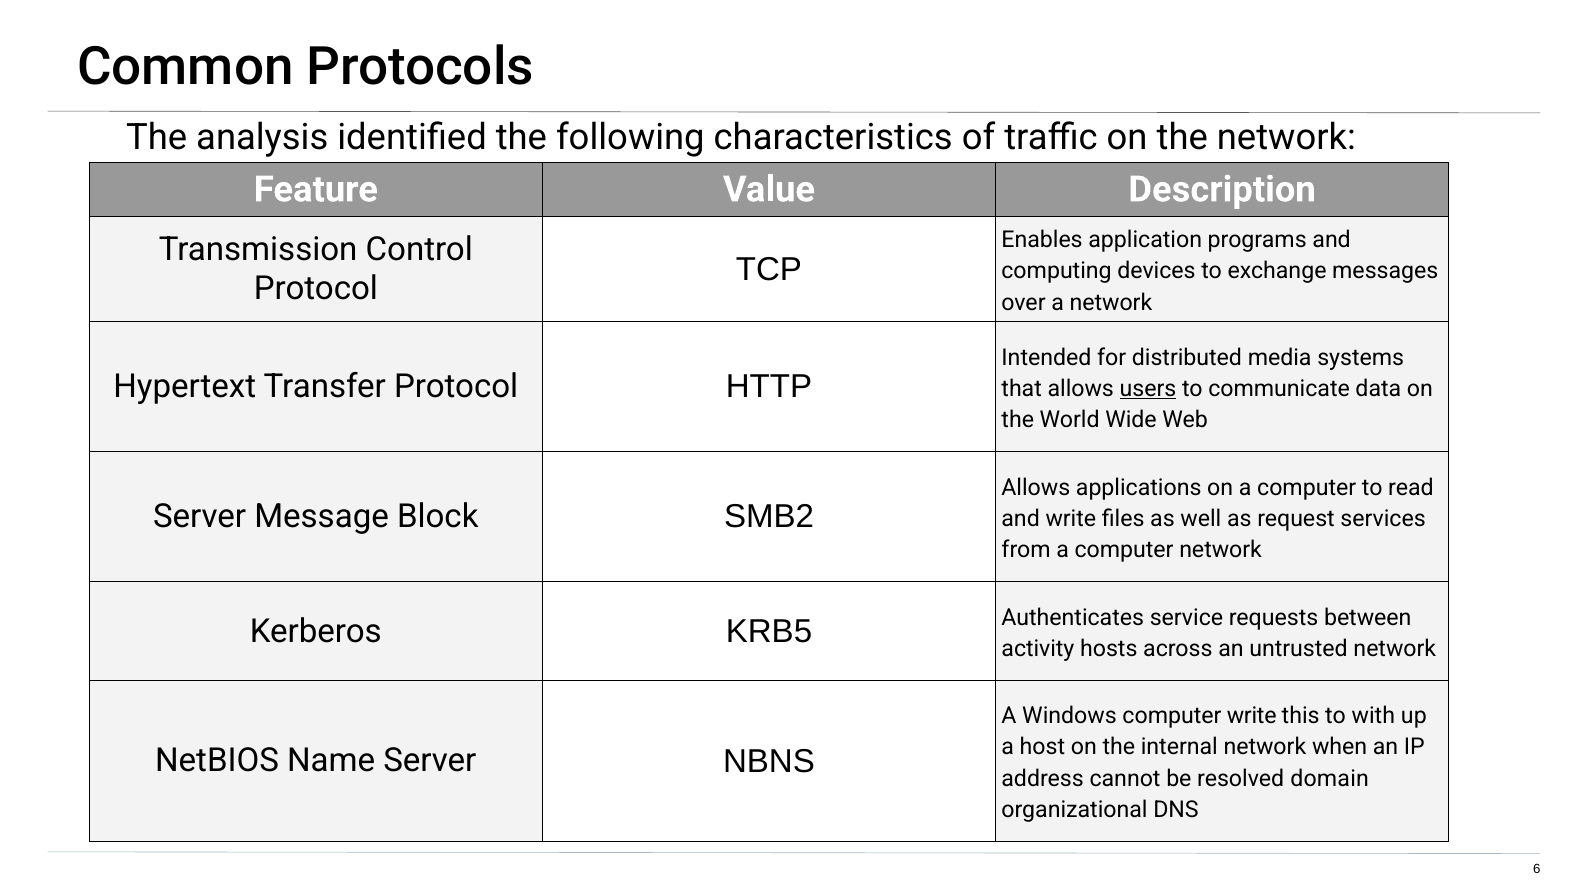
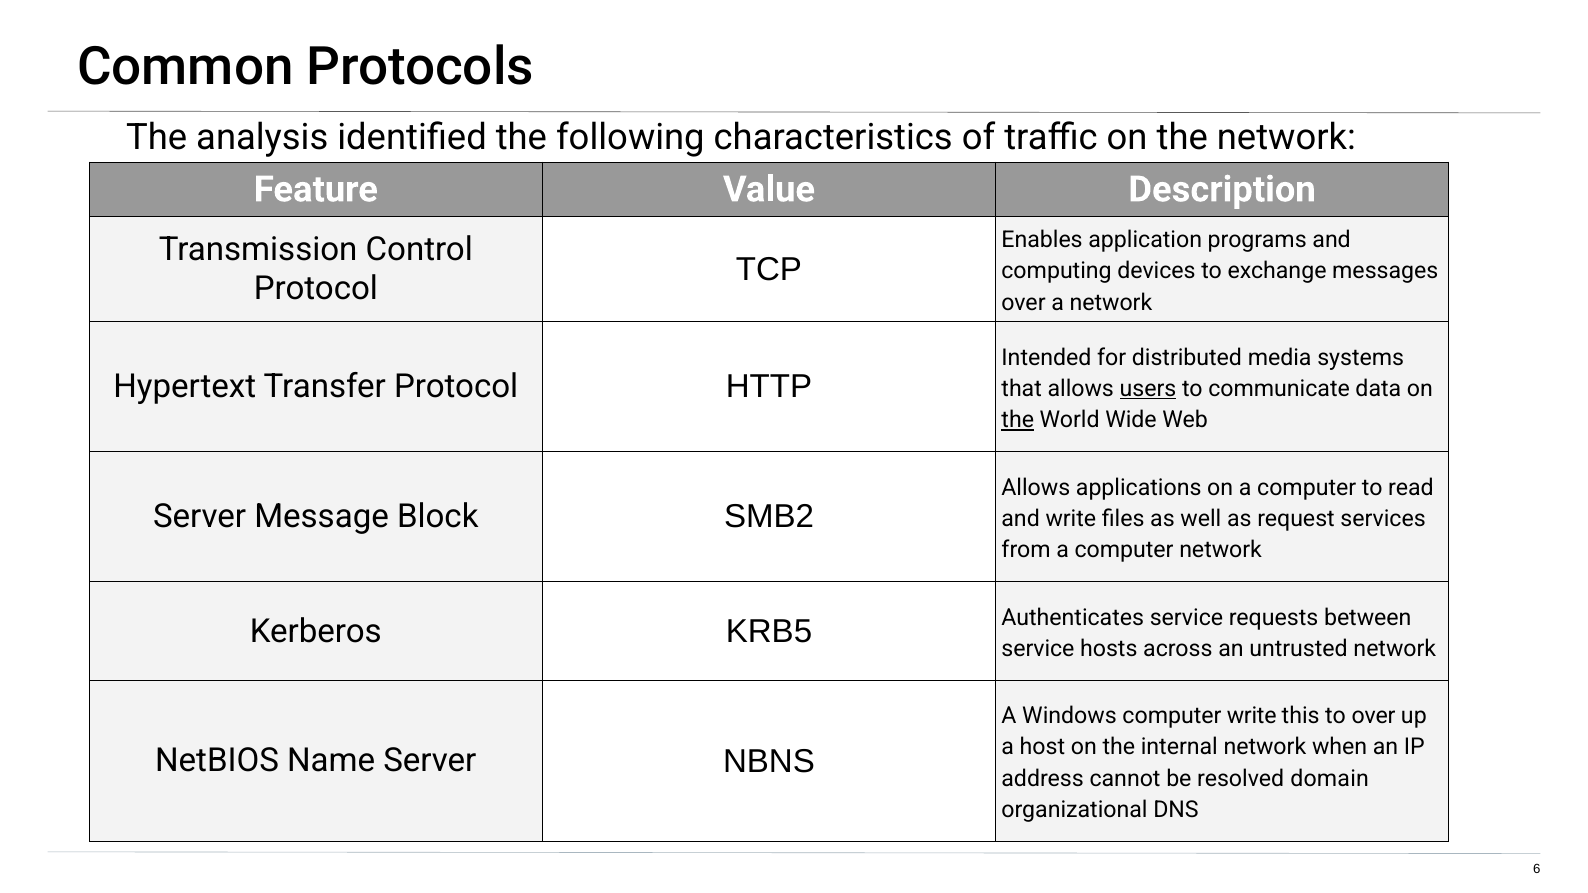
the underline: none -> present (1018, 420)
activity: activity -> service (1038, 649)
to with: with -> over (1374, 717)
